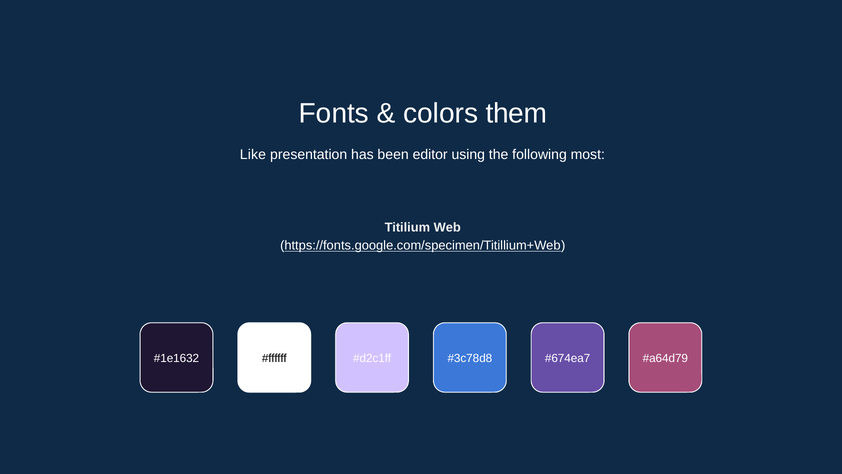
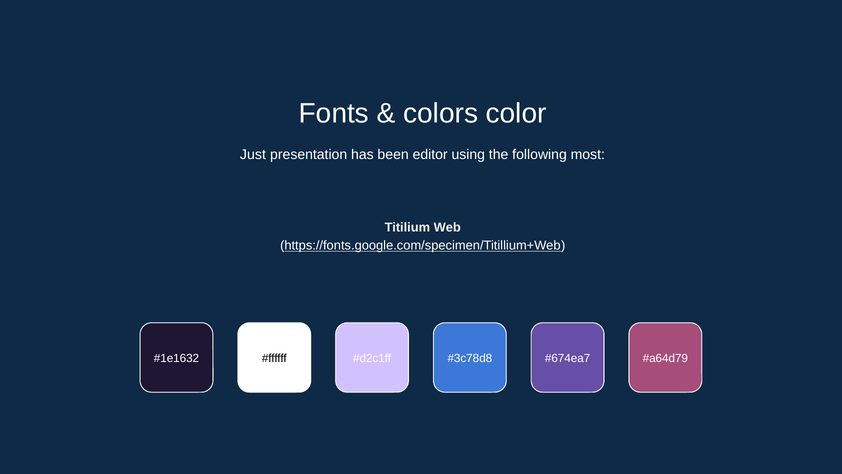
them: them -> color (516, 113)
Like: Like -> Just (253, 155)
